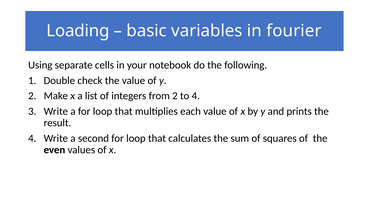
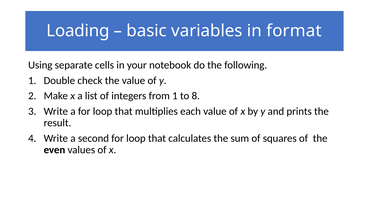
fourier: fourier -> format (294, 31)
from 2: 2 -> 1 (175, 96)
to 4: 4 -> 8 (196, 96)
